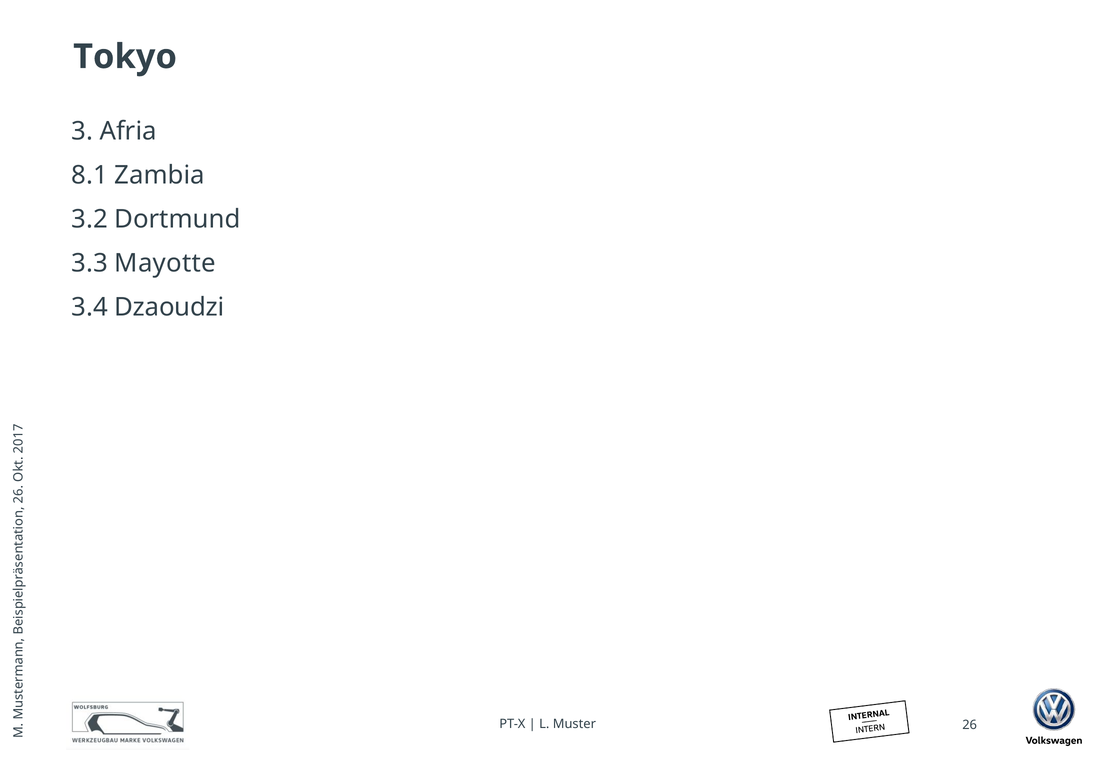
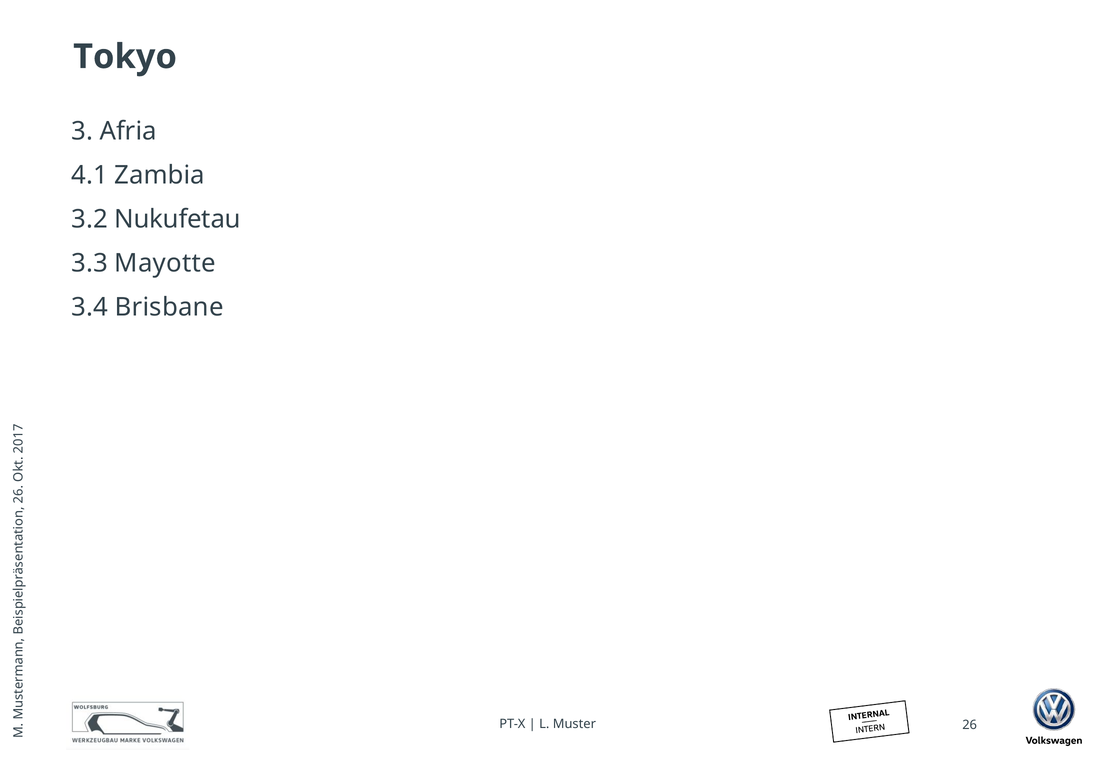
8.1: 8.1 -> 4.1 (90, 175)
Dortmund: Dortmund -> Nukufetau (178, 219)
Dzaoudzi: Dzaoudzi -> Brisbane (169, 307)
